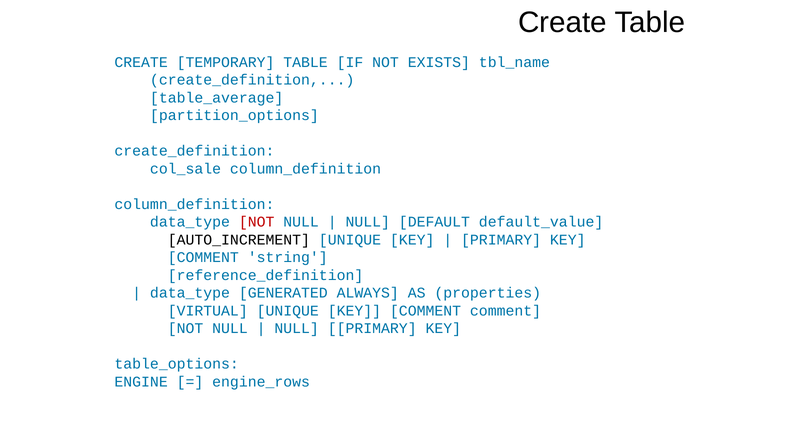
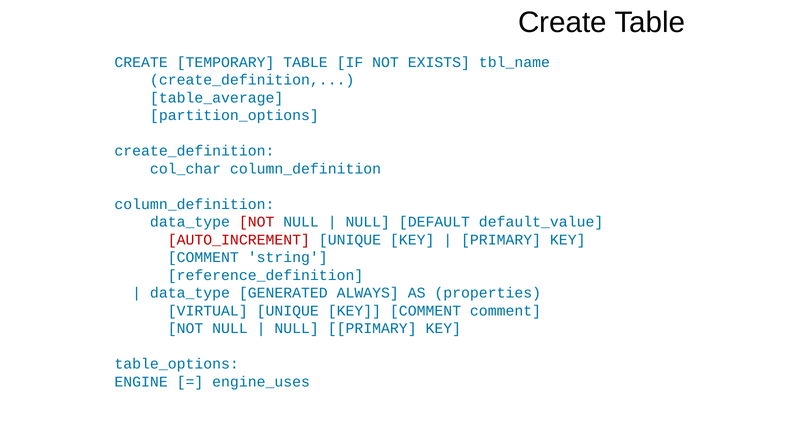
col_sale: col_sale -> col_char (186, 169)
AUTO_INCREMENT colour: black -> red (239, 240)
engine_rows: engine_rows -> engine_uses (261, 382)
